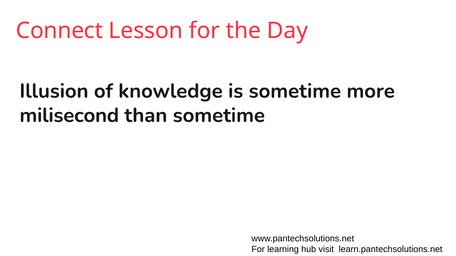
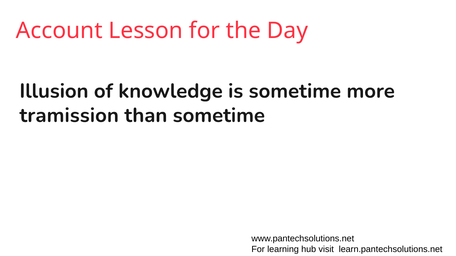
Connect: Connect -> Account (59, 31)
milisecond: milisecond -> tramission (69, 115)
